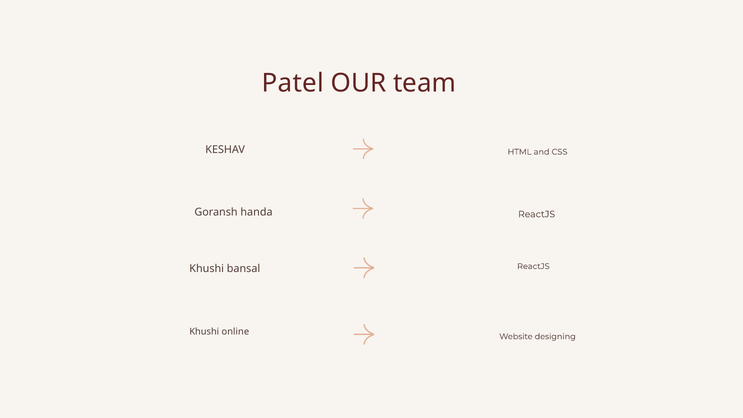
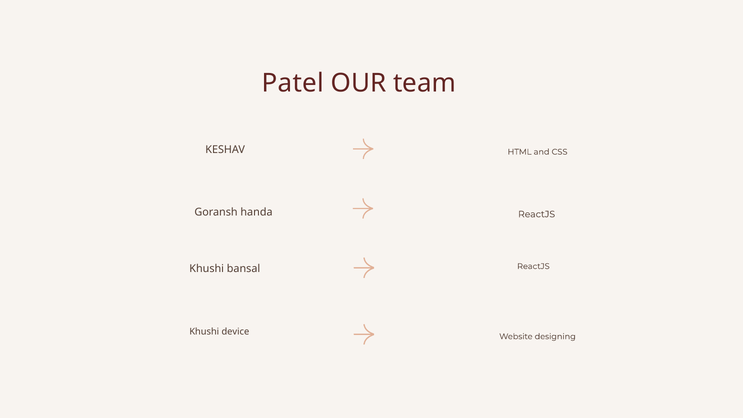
online: online -> device (235, 332)
